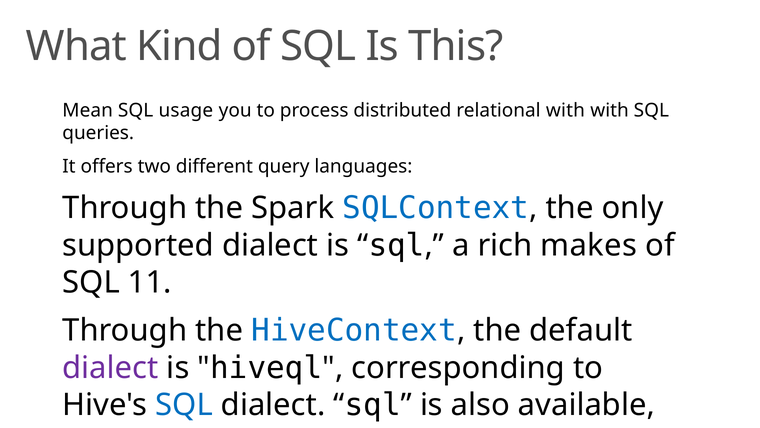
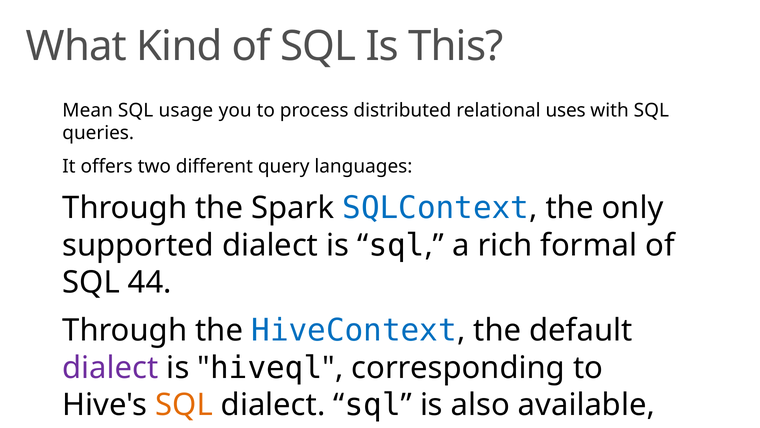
relational with: with -> uses (566, 110)
makes: makes -> formal (589, 245)
11: 11 -> 44 (150, 282)
SQL colour: blue -> orange (184, 405)
